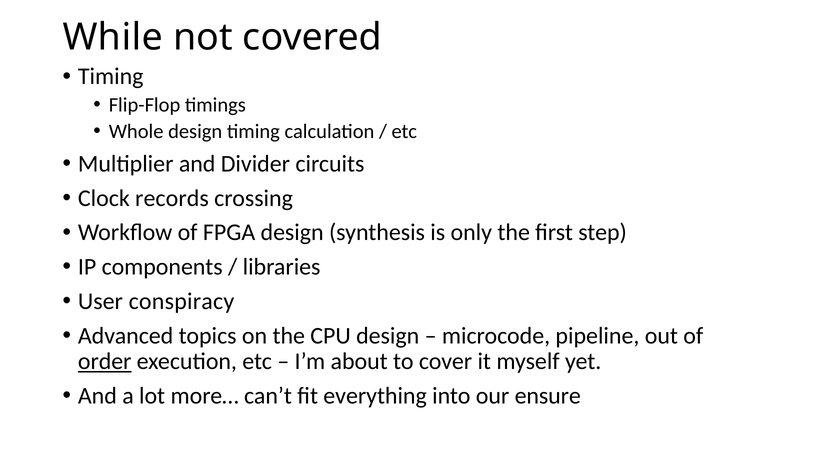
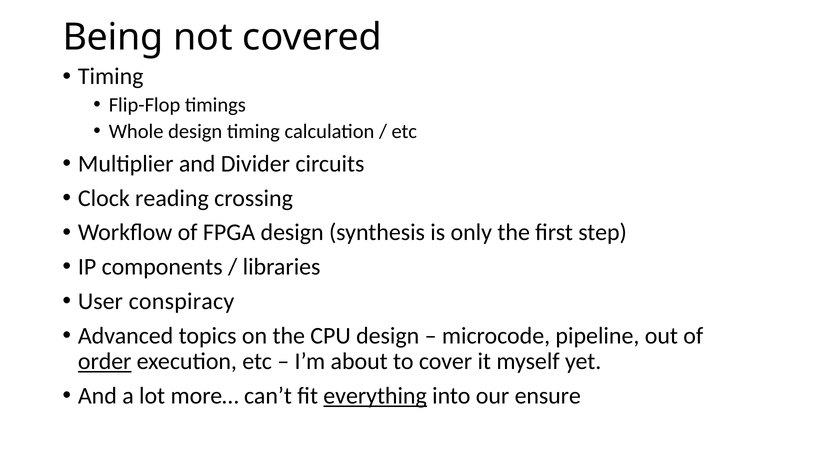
While: While -> Being (113, 37)
records: records -> reading (172, 198)
everything underline: none -> present (375, 396)
